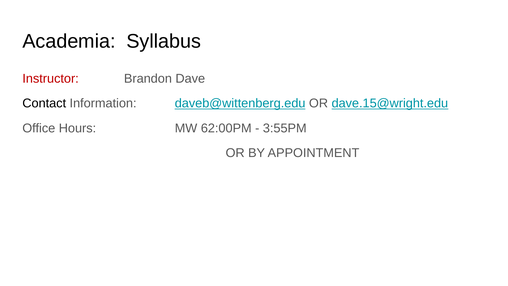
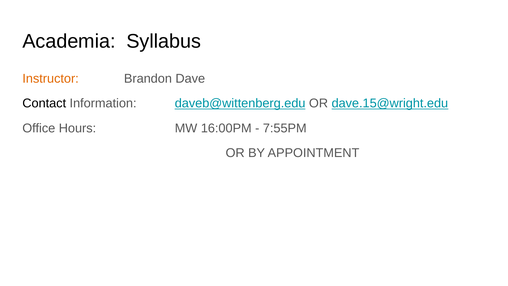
Instructor colour: red -> orange (51, 79)
62:00PM: 62:00PM -> 16:00PM (226, 128)
3:55PM: 3:55PM -> 7:55PM (285, 128)
